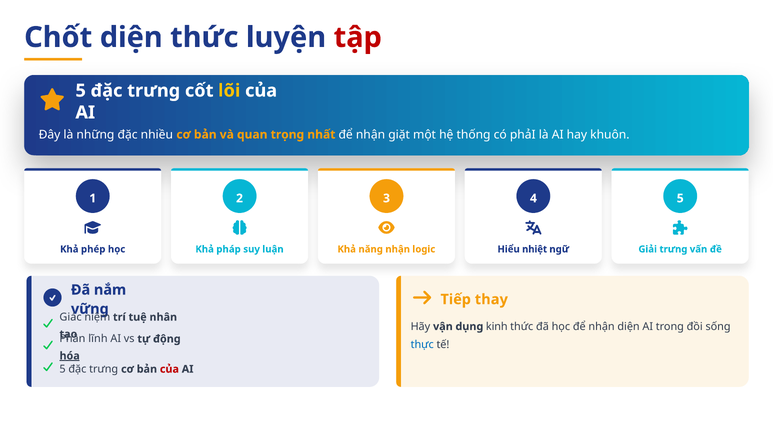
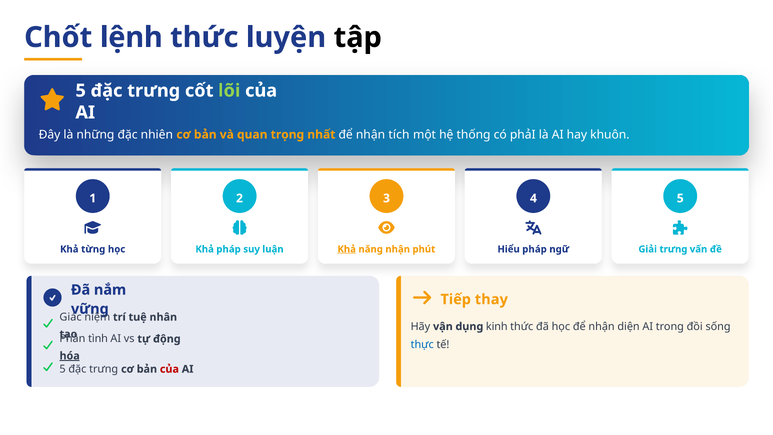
diện: diện -> lệnh (131, 37)
tập colour: red -> black (358, 37)
lõi colour: yellow -> light green (229, 91)
nhiều: nhiều -> nhiên (157, 134)
giặt: giặt -> tích (399, 134)
phép: phép -> từng (93, 249)
Khả underline: none -> present (347, 249)
logic: logic -> phút (424, 249)
Hiểu nhiệt: nhiệt -> pháp (535, 249)
lĩnh: lĩnh -> tình (98, 339)
